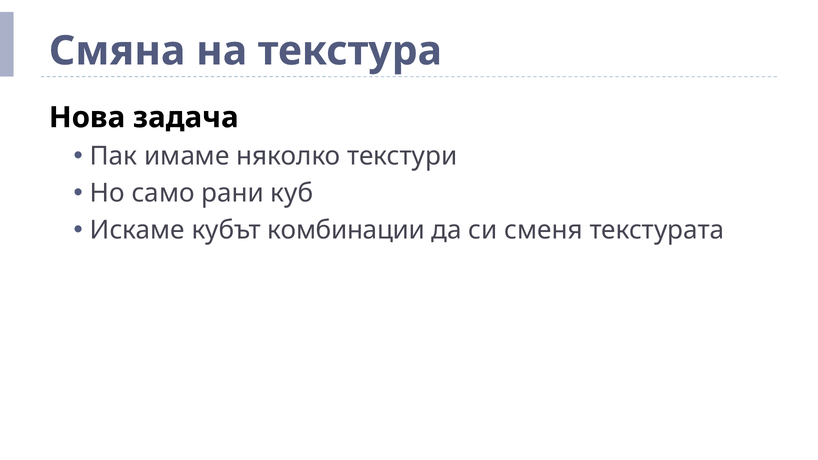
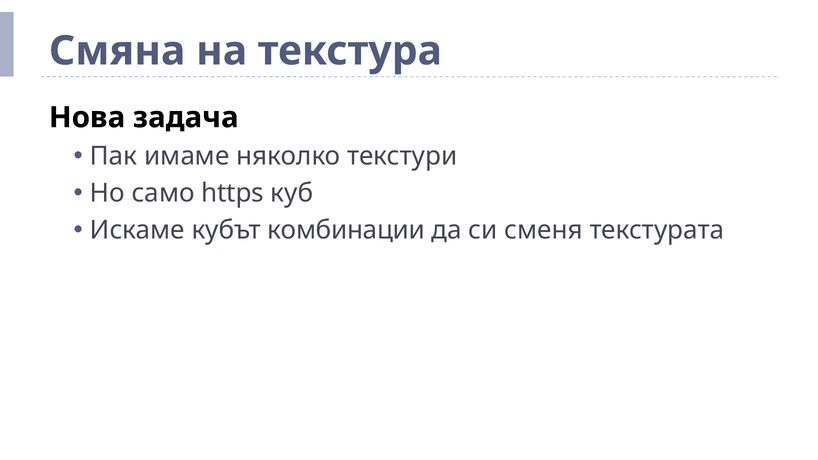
рани: рани -> https (233, 193)
